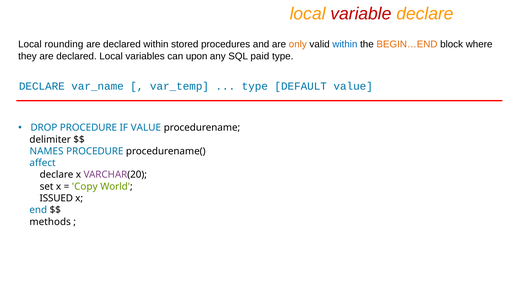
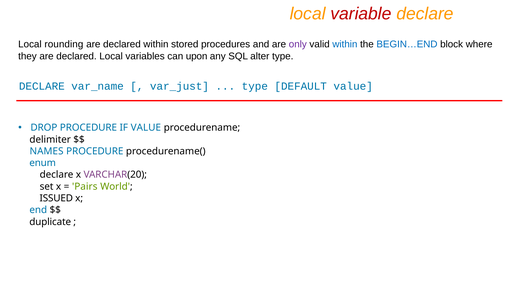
only colour: orange -> purple (298, 44)
BEGIN…END colour: orange -> blue (407, 44)
paid: paid -> alter (260, 56)
var_temp: var_temp -> var_just (179, 86)
affect: affect -> enum (43, 163)
Copy: Copy -> Pairs (85, 187)
methods: methods -> duplicate (50, 222)
